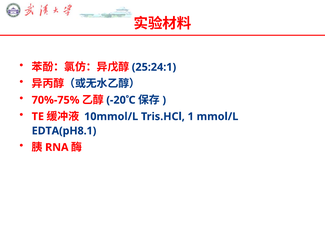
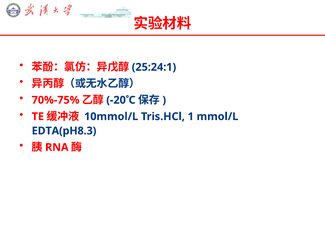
EDTA(pH8.1: EDTA(pH8.1 -> EDTA(pH8.3 (64, 131)
